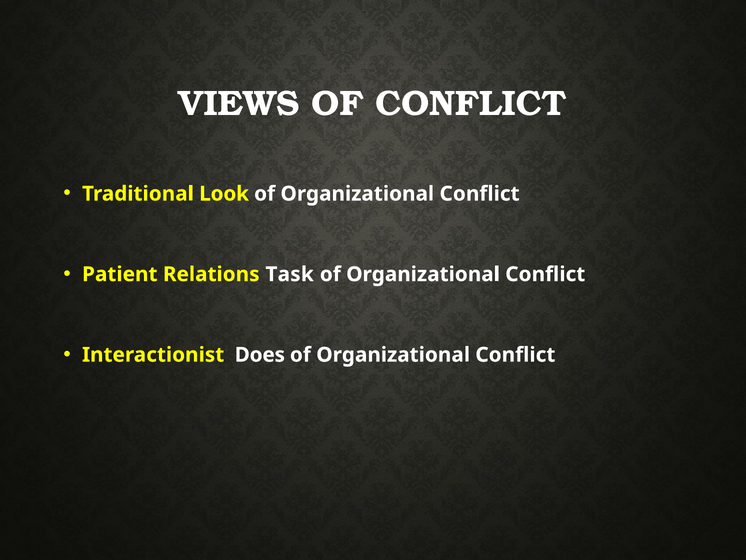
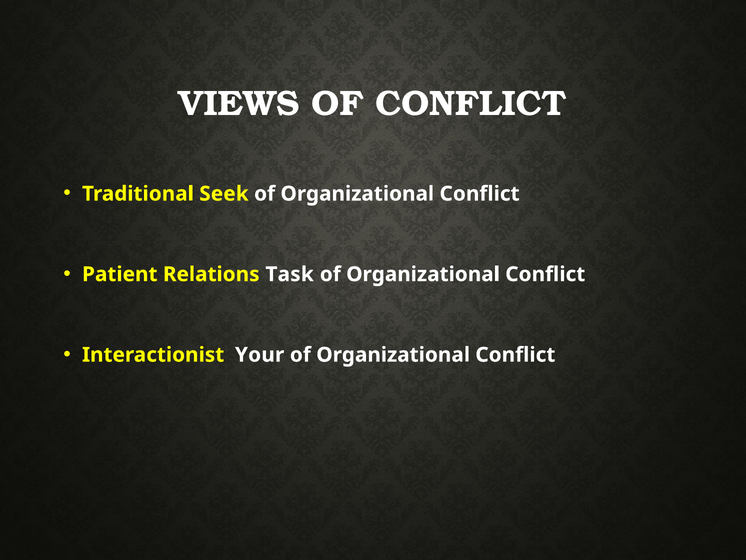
Look: Look -> Seek (224, 194)
Does: Does -> Your (260, 355)
